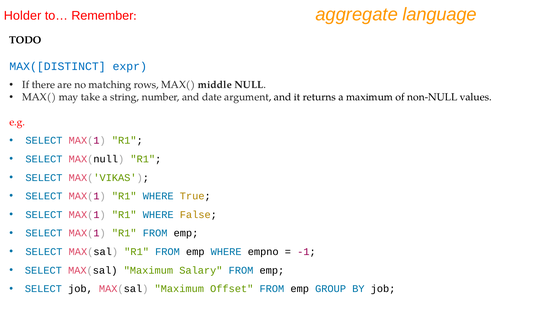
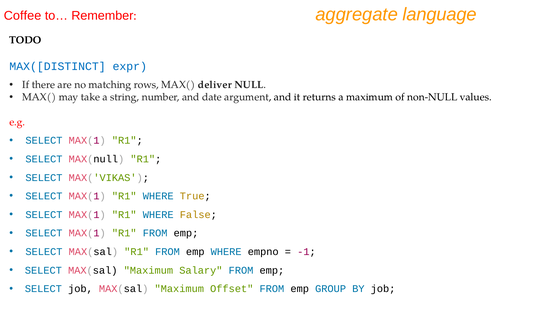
Holder: Holder -> Coffee (23, 16)
middle: middle -> deliver (215, 85)
